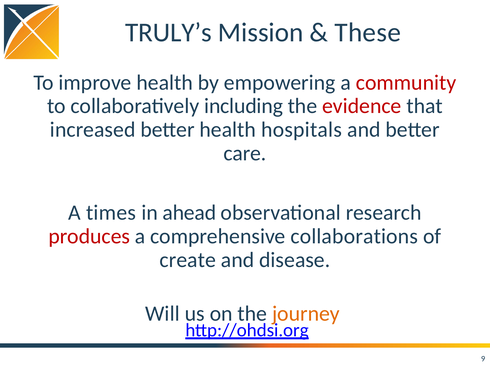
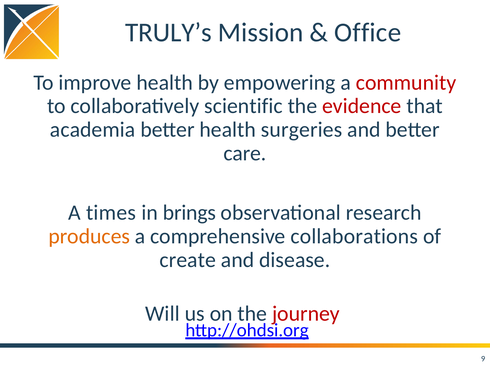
These: These -> Office (368, 33)
including: including -> scientific (243, 106)
increased: increased -> academia (93, 129)
hospitals: hospitals -> surgeries (302, 129)
ahead: ahead -> brings (189, 212)
produces colour: red -> orange (89, 236)
journey colour: orange -> red (306, 313)
